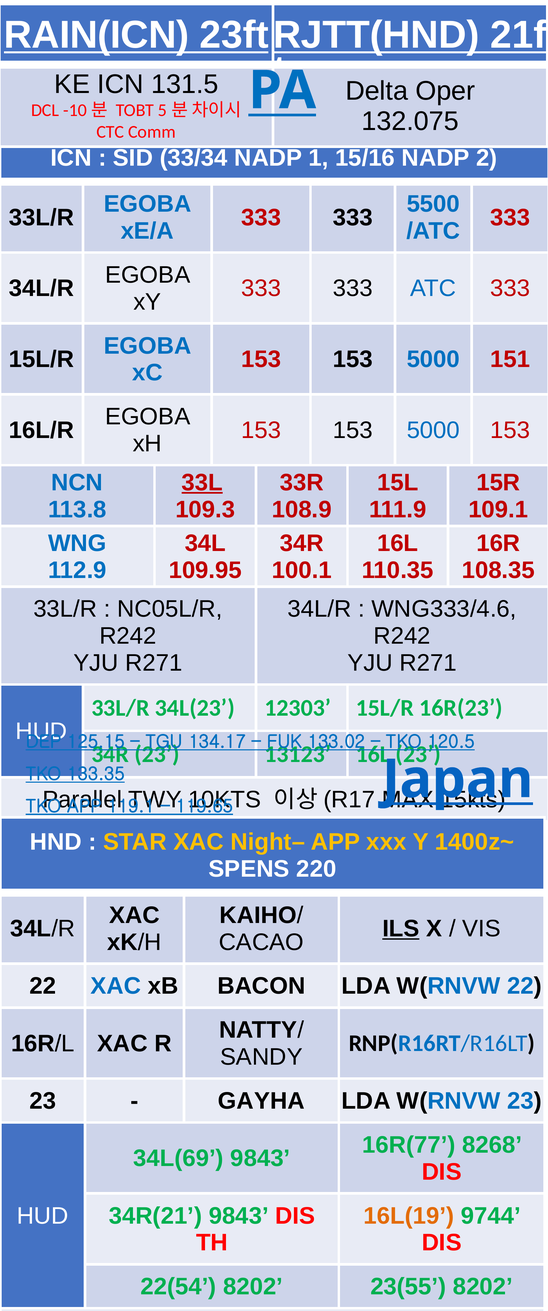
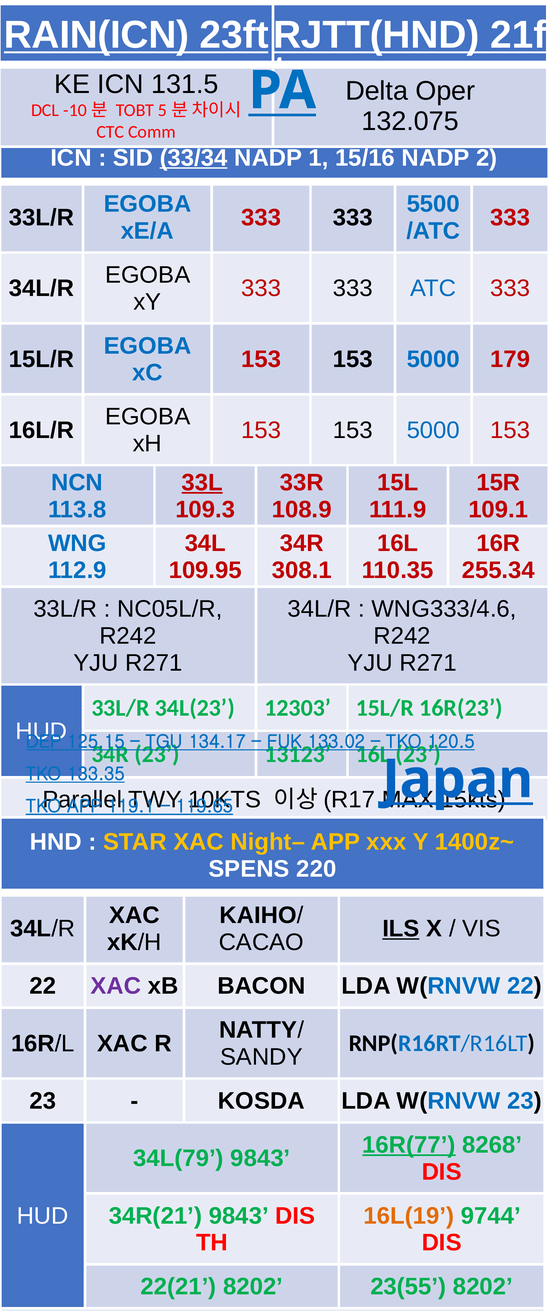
33/34 underline: none -> present (194, 158)
151: 151 -> 179 (510, 359)
100.1: 100.1 -> 308.1 (302, 570)
108.35: 108.35 -> 255.34 (498, 570)
XAC colour: blue -> purple (116, 986)
GAYHA: GAYHA -> KOSDA (261, 1101)
16R(77 underline: none -> present (409, 1145)
34L(69: 34L(69 -> 34L(79 (178, 1159)
22(54: 22(54 -> 22(21 (178, 1287)
